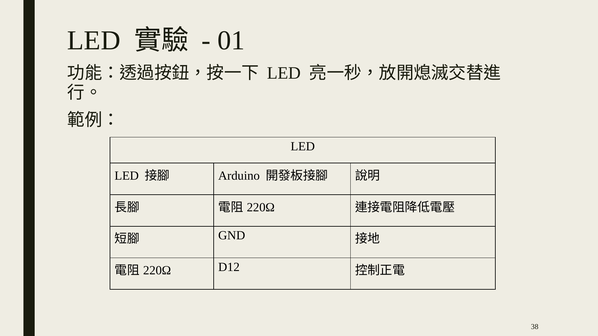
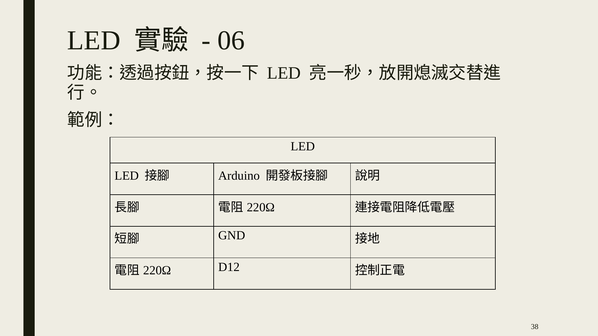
01: 01 -> 06 (231, 41)
